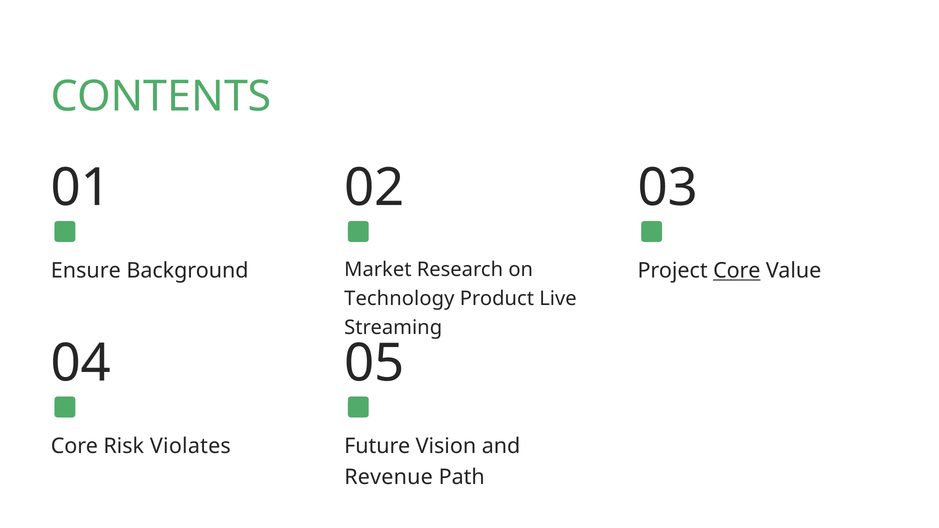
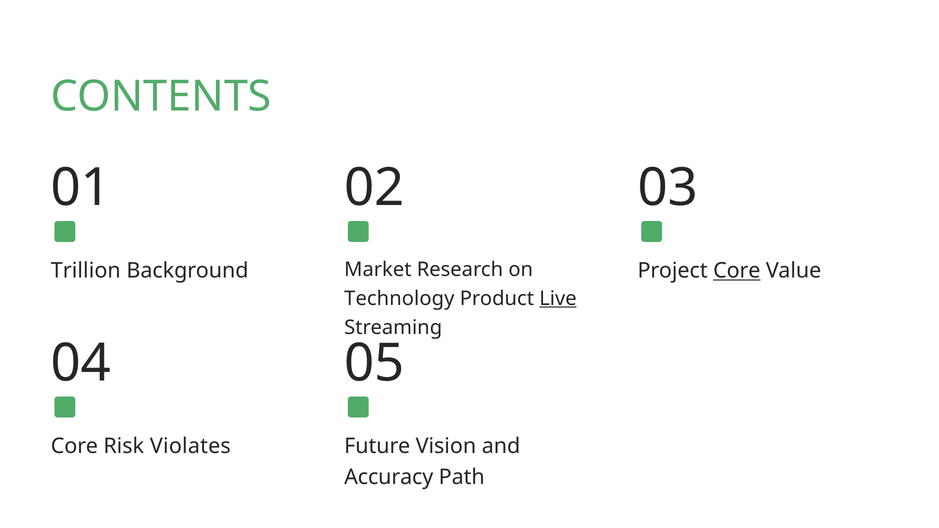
Ensure: Ensure -> Trillion (86, 271)
Live underline: none -> present (558, 299)
Revenue: Revenue -> Accuracy (389, 477)
